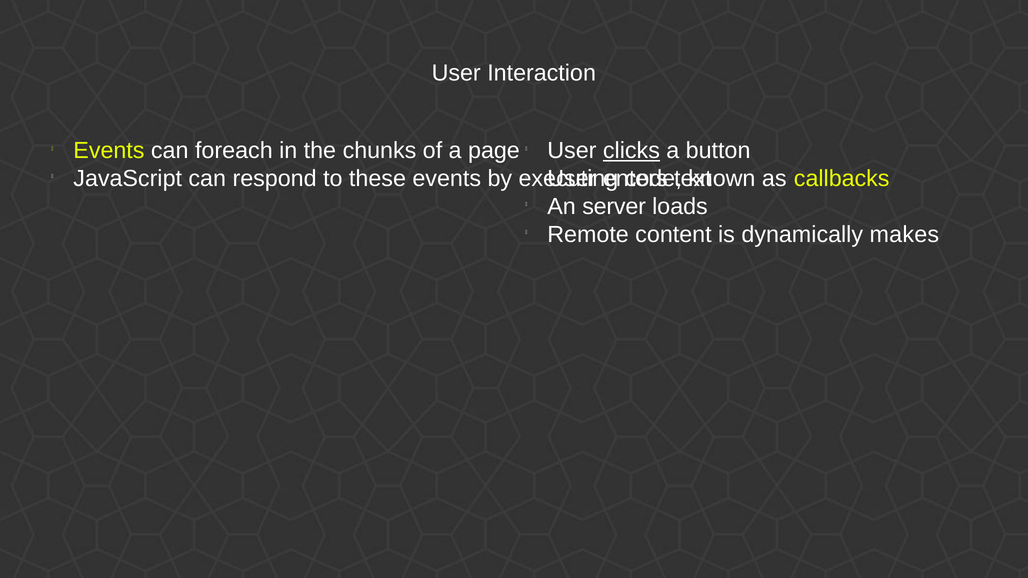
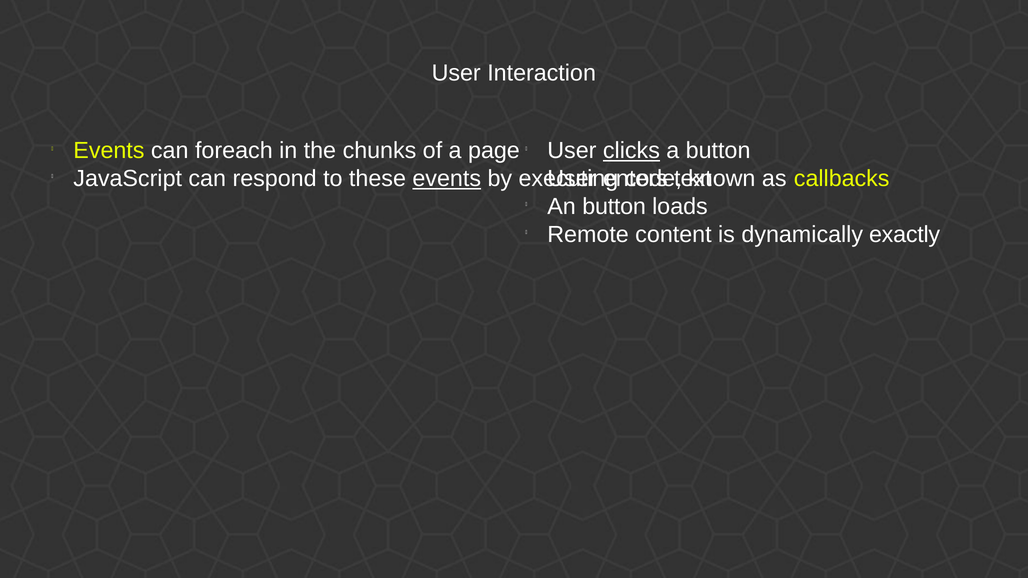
events underline: none -> present (447, 179)
An server: server -> button (614, 207)
makes: makes -> exactly (905, 235)
